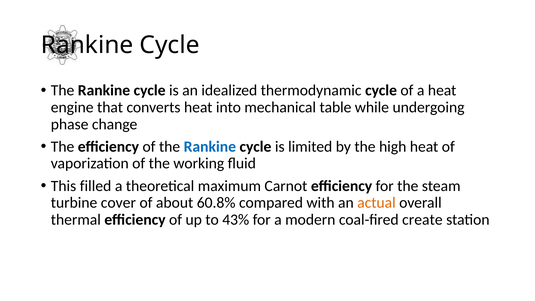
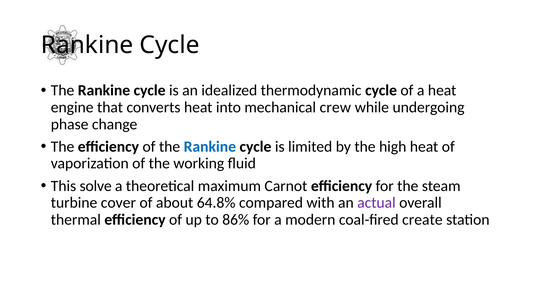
table: table -> crew (335, 107)
filled: filled -> solve (96, 186)
60.8%: 60.8% -> 64.8% (216, 203)
actual colour: orange -> purple (376, 203)
43%: 43% -> 86% (236, 220)
